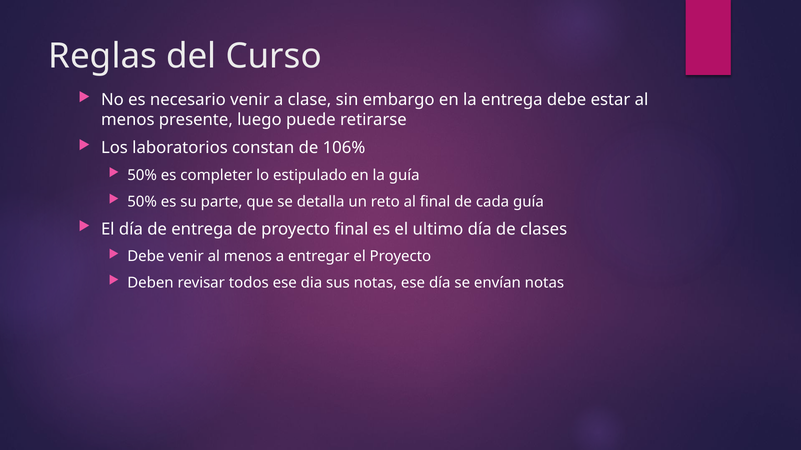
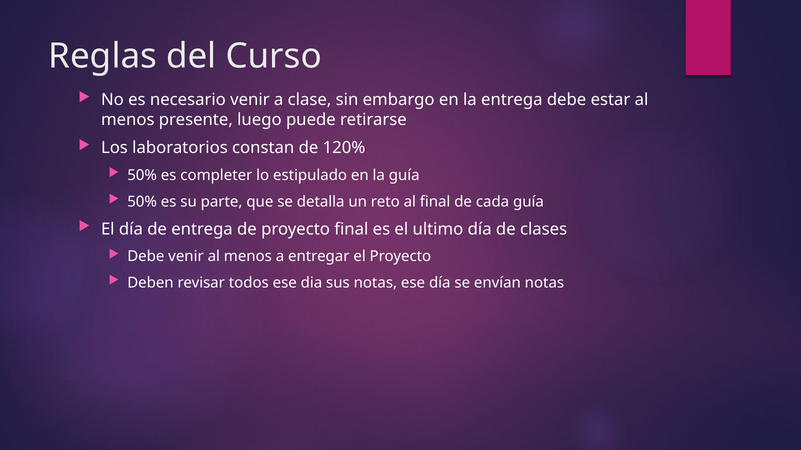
106%: 106% -> 120% (344, 148)
